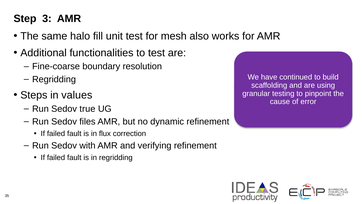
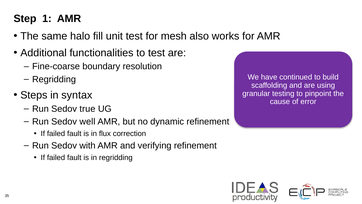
3: 3 -> 1 (47, 19)
values: values -> syntax (77, 95)
files: files -> well (87, 121)
